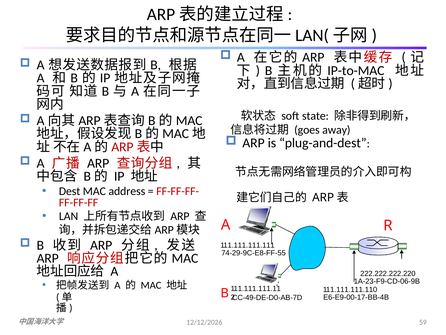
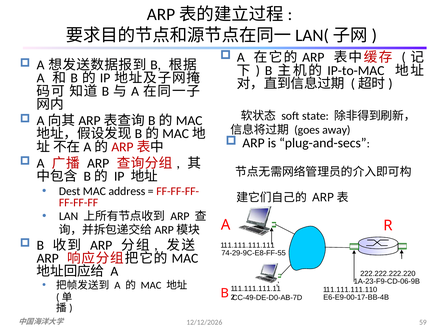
plug-and-dest: plug-and-dest -> plug-and-secs (323, 143)
